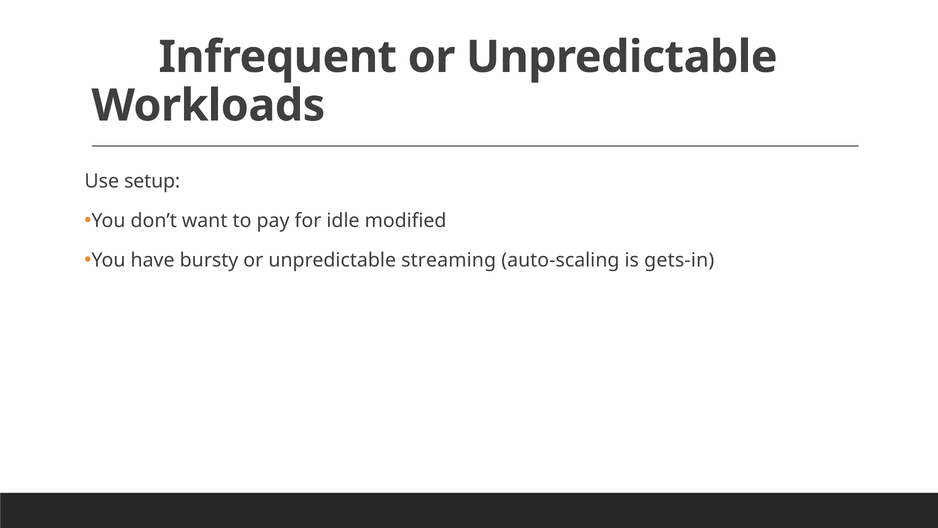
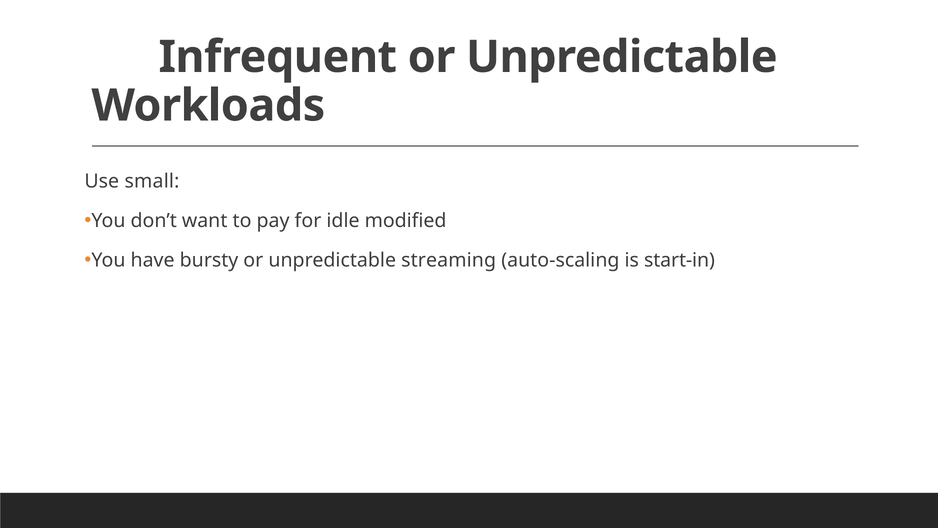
setup: setup -> small (152, 181)
gets-in: gets-in -> start-in (679, 260)
